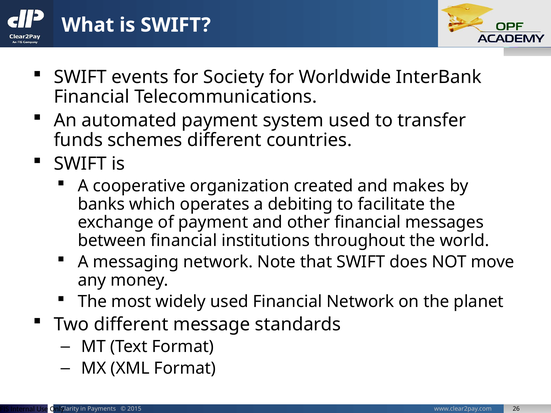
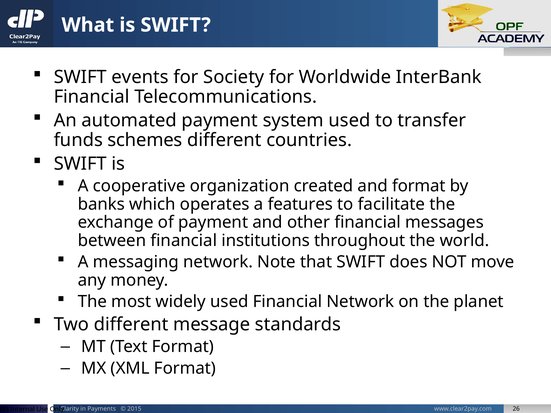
and makes: makes -> format (419, 186)
debiting: debiting -> features (300, 204)
